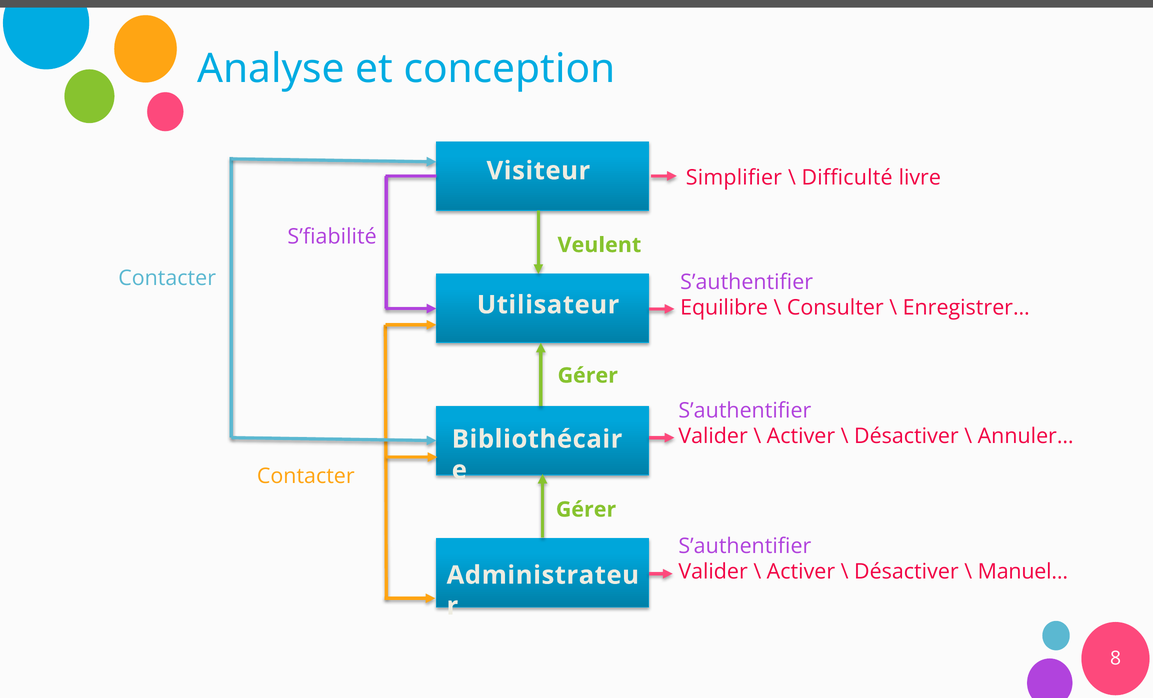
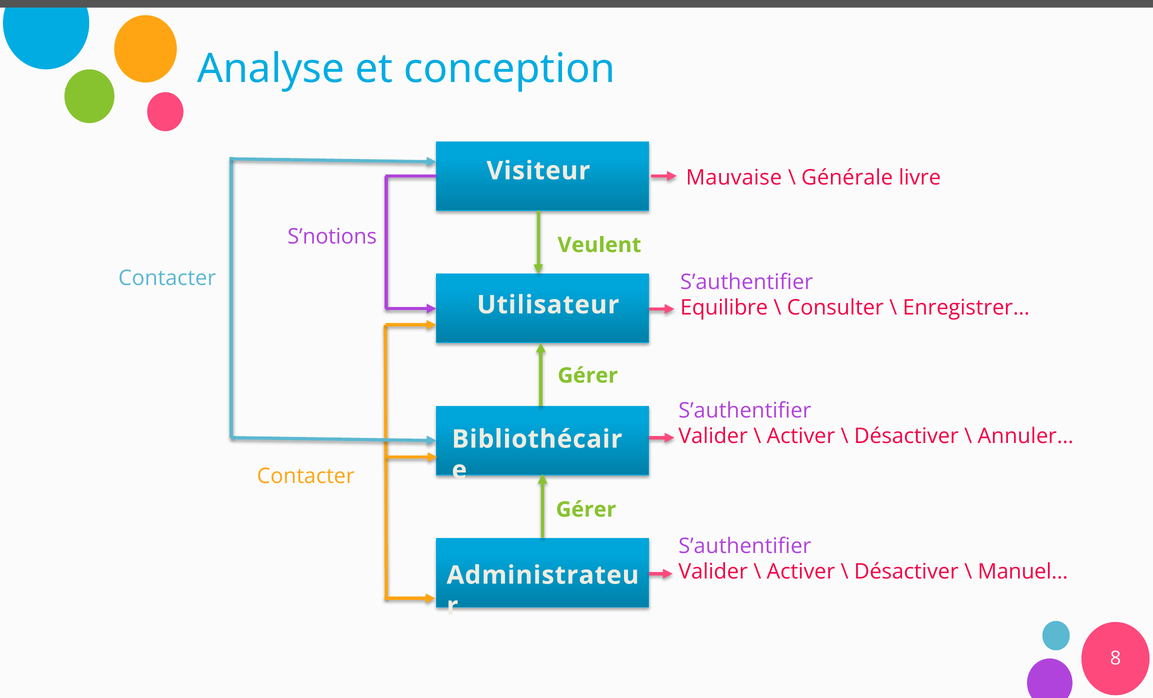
Simplifier: Simplifier -> Mauvaise (734, 177)
Difficulté: Difficulté -> Générale (847, 177)
S’fiabilité: S’fiabilité -> S’notions (332, 237)
